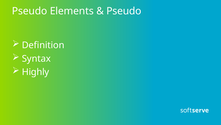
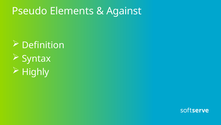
Pseudo: Pseudo -> Against (124, 11)
